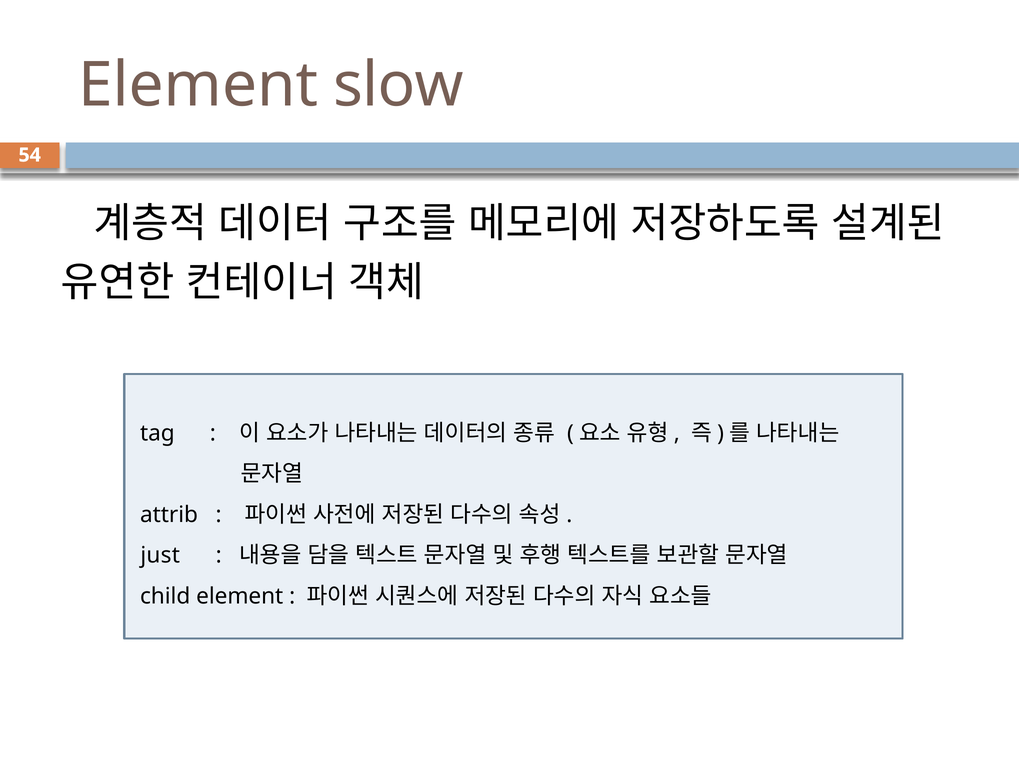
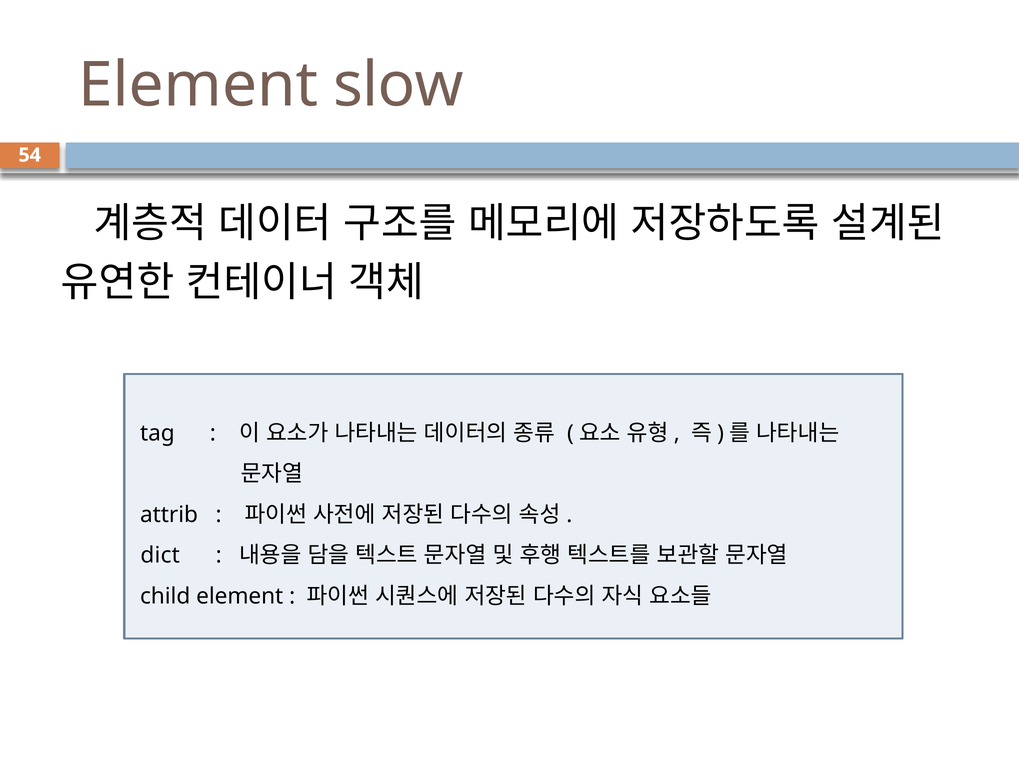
just: just -> dict (160, 556)
